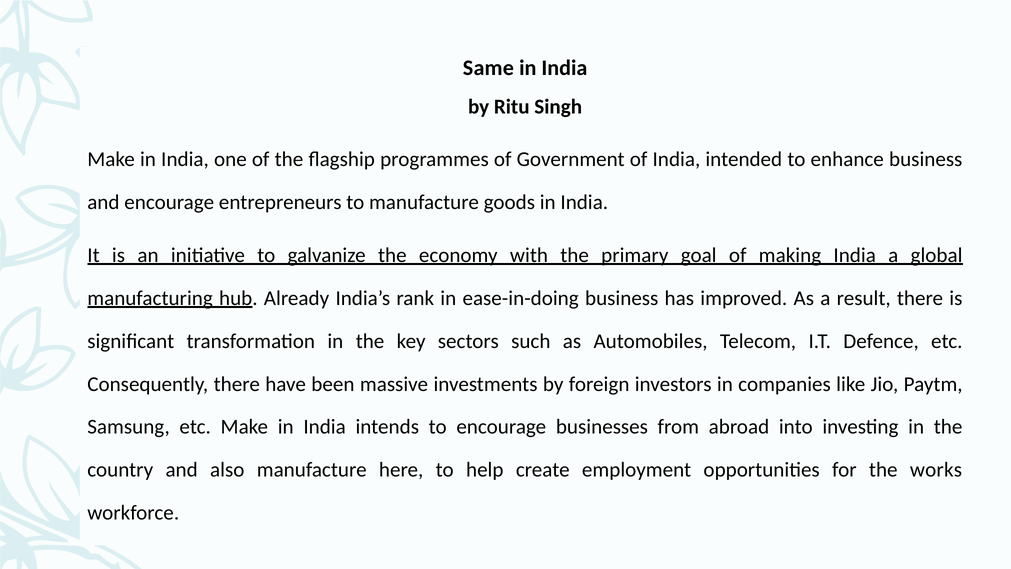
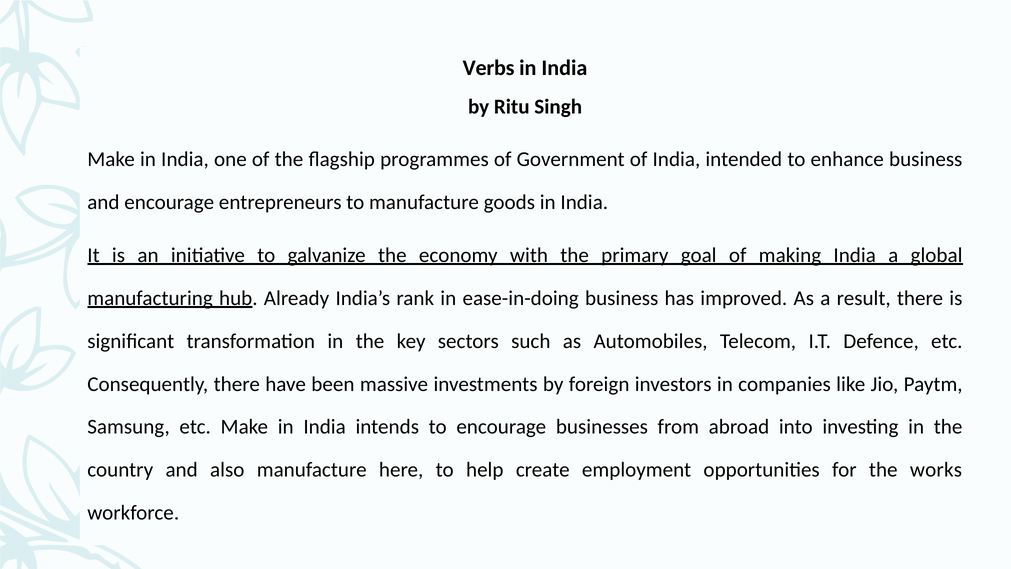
Same: Same -> Verbs (489, 68)
